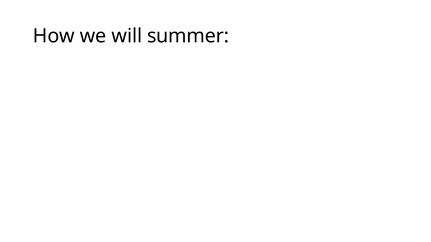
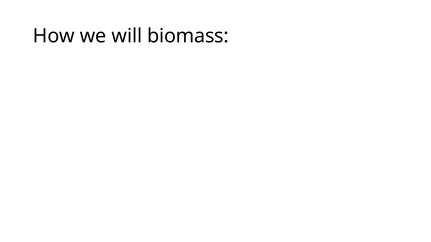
summer: summer -> biomass (188, 36)
